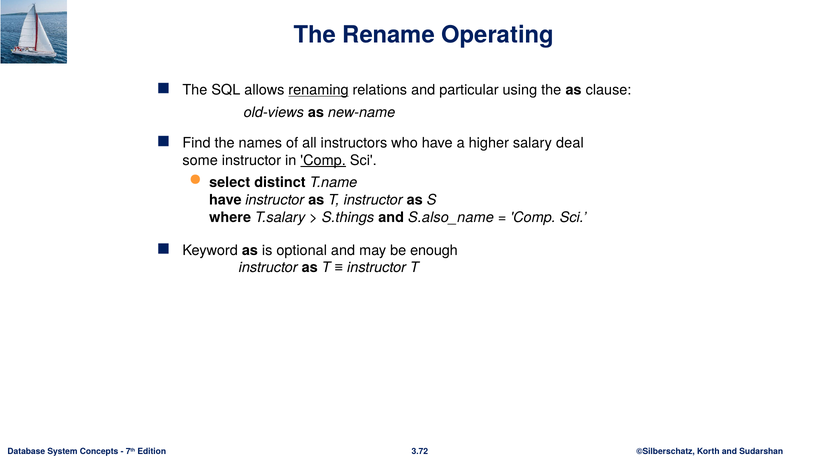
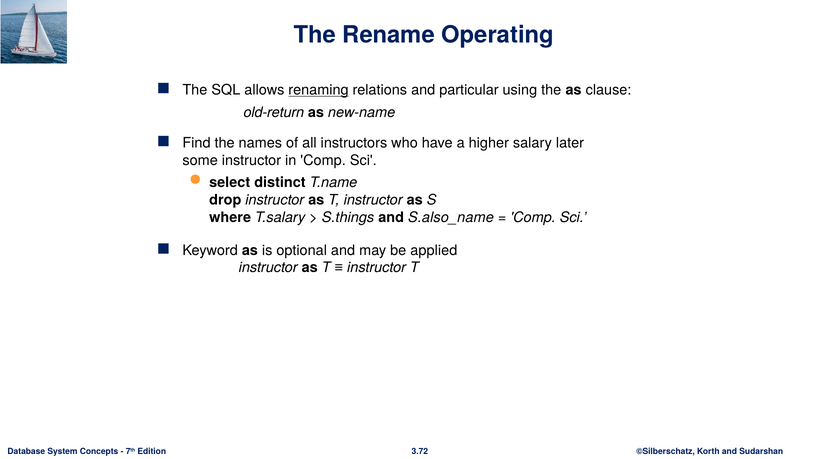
old-views: old-views -> old-return (274, 112)
deal: deal -> later (570, 143)
Comp underline: present -> none (323, 160)
have: have -> drop (225, 200)
enough: enough -> applied (434, 250)
